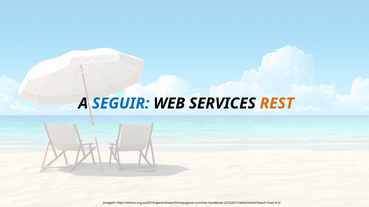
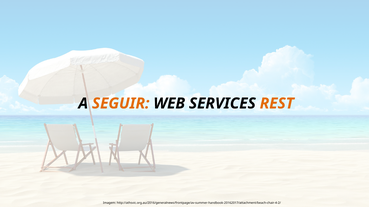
SEGUIR colour: blue -> orange (121, 104)
